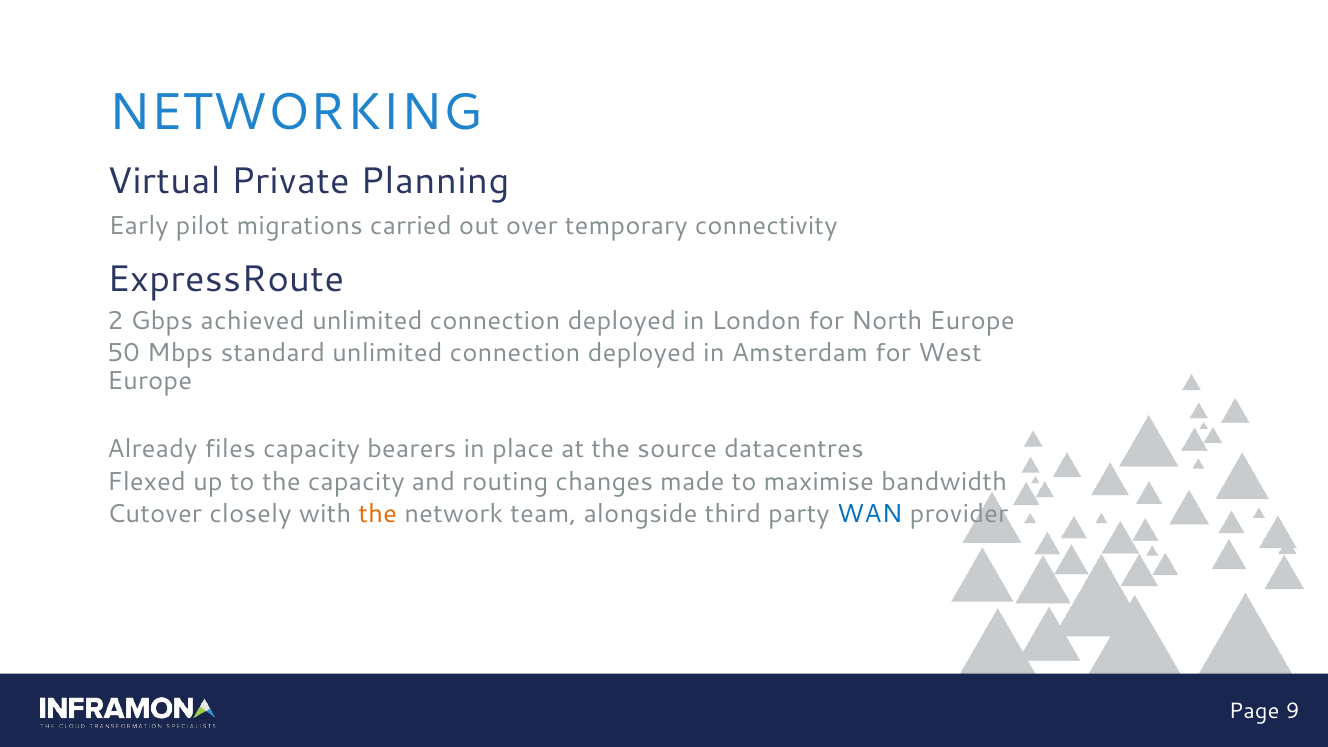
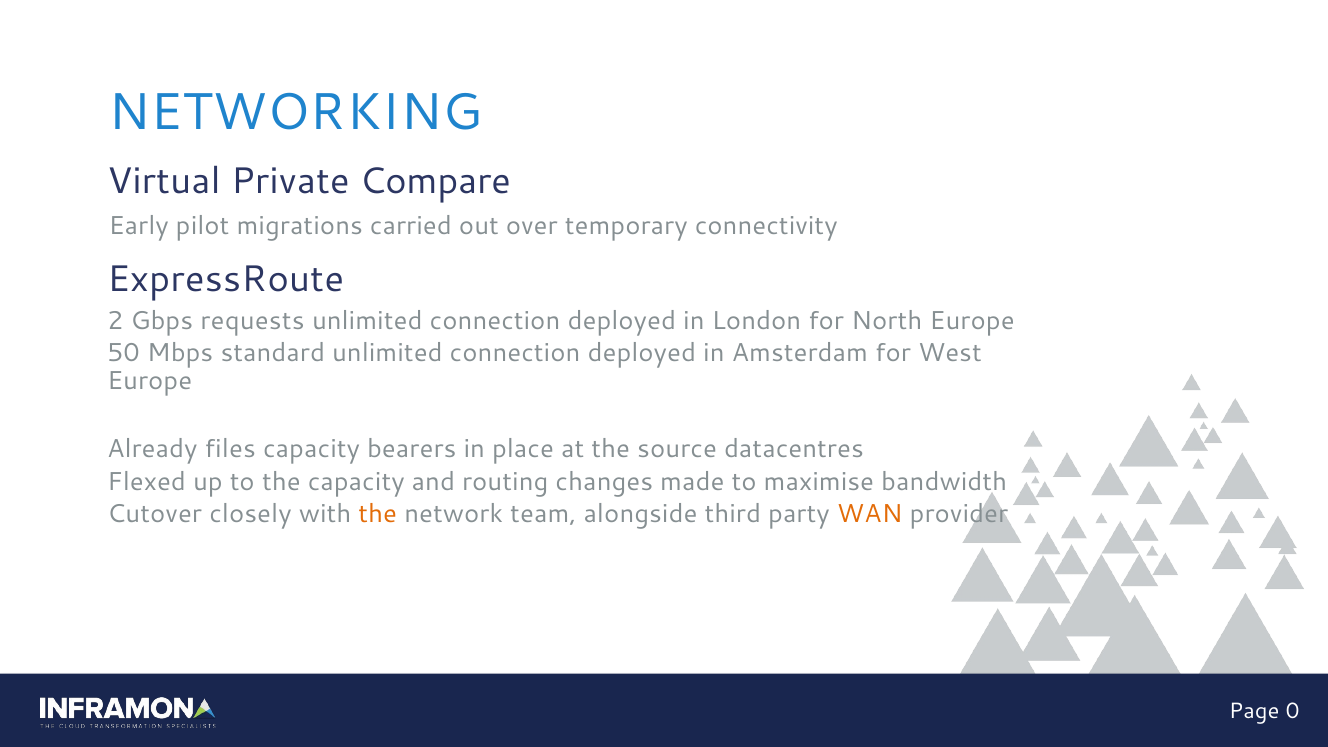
Planning: Planning -> Compare (435, 181)
achieved: achieved -> requests (253, 321)
WAN colour: blue -> orange (870, 514)
9: 9 -> 0 (1293, 711)
